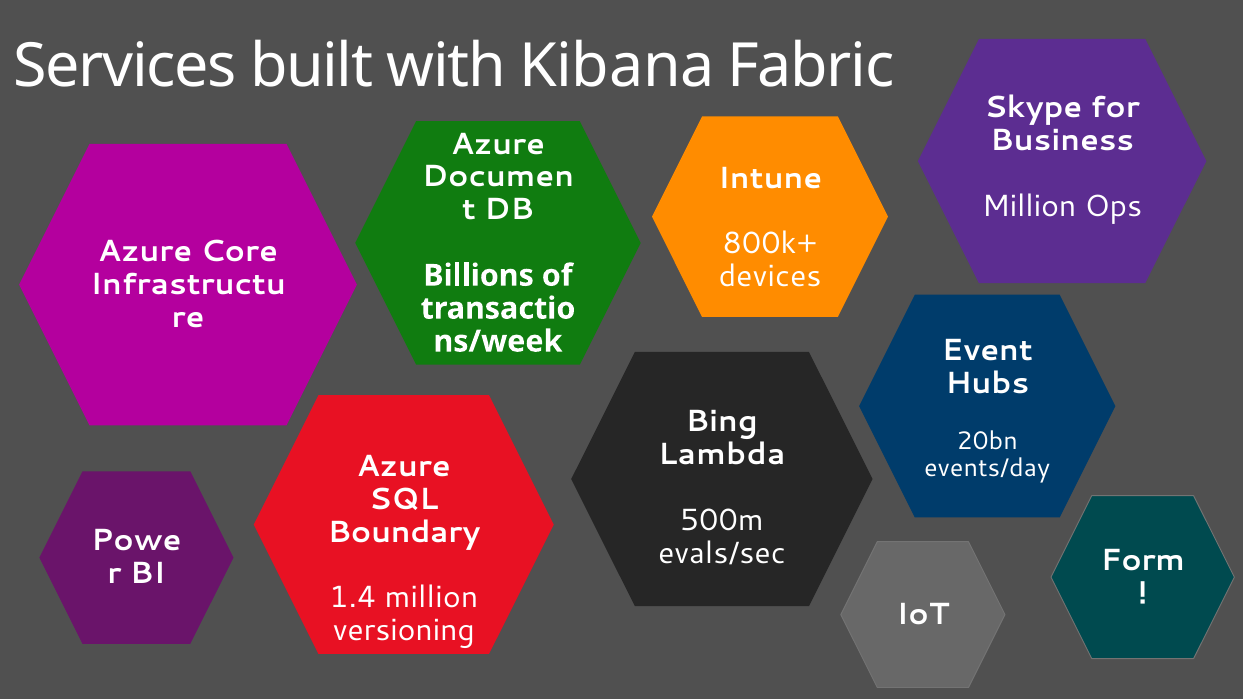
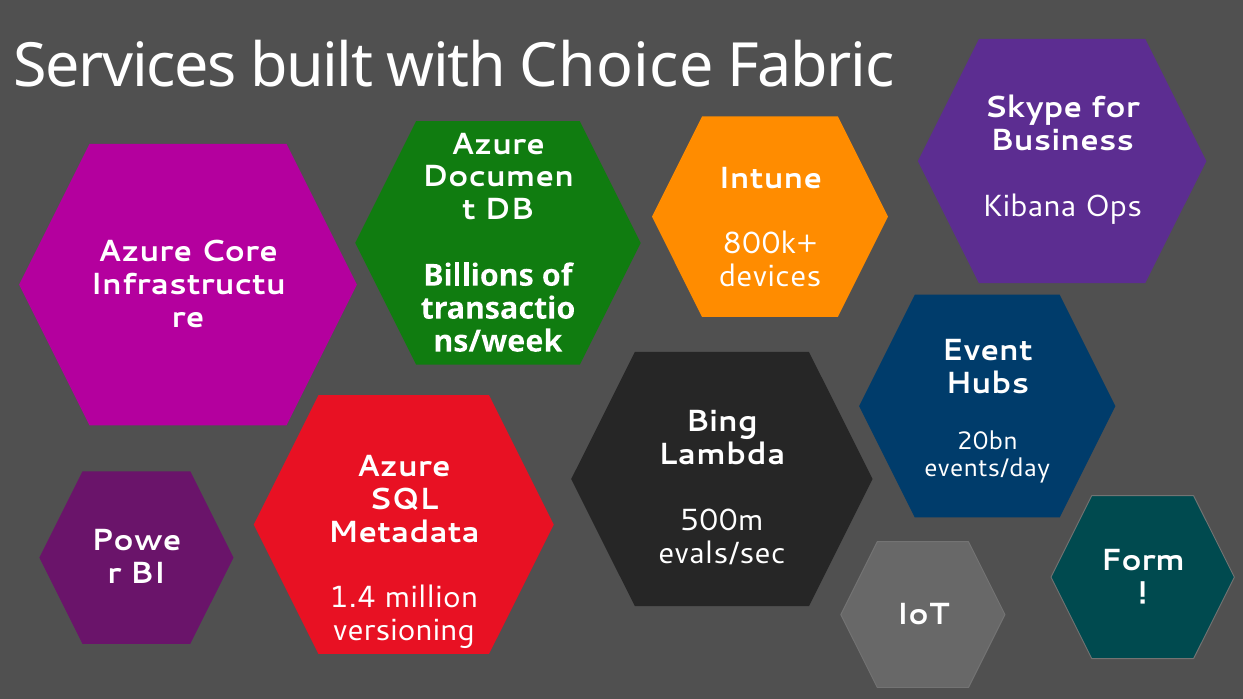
Kibana: Kibana -> Choice (617, 67)
Million: Million -> Kibana (1029, 206)
Boundary: Boundary -> Metadata (404, 532)
